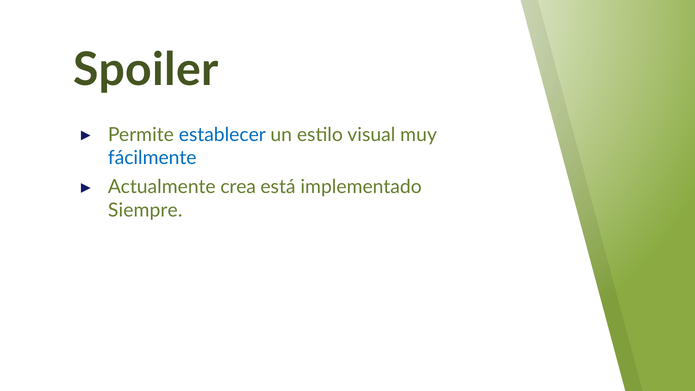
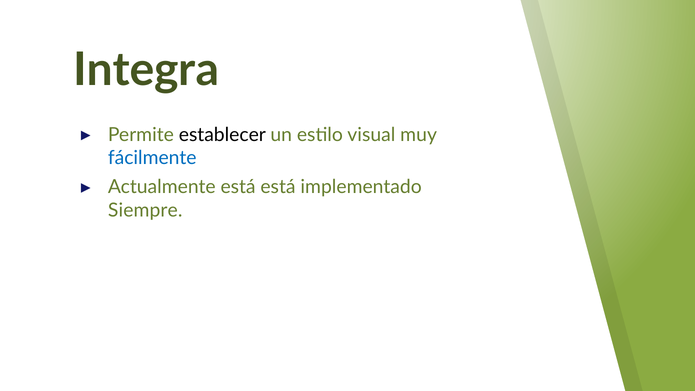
Spoiler: Spoiler -> Integra (146, 70)
establecer colour: blue -> black (222, 135)
Actualmente crea: crea -> está (238, 187)
